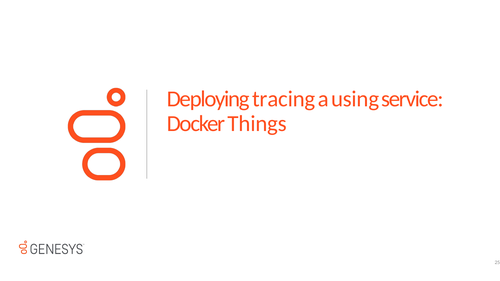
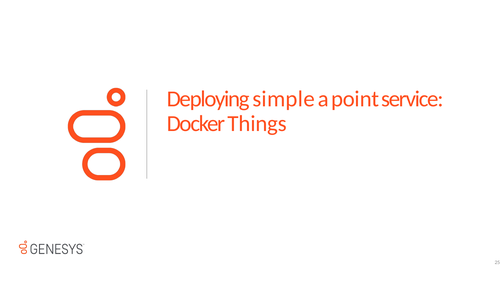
tracing: tracing -> simple (284, 99)
using: using -> point (355, 99)
